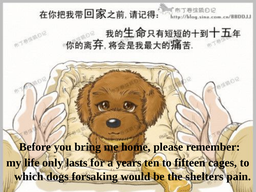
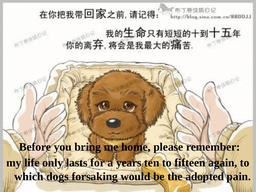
cages: cages -> again (223, 163)
shelters: shelters -> adopted (205, 176)
